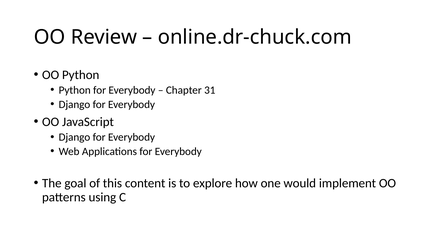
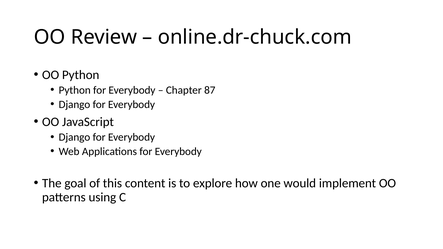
31: 31 -> 87 (210, 90)
